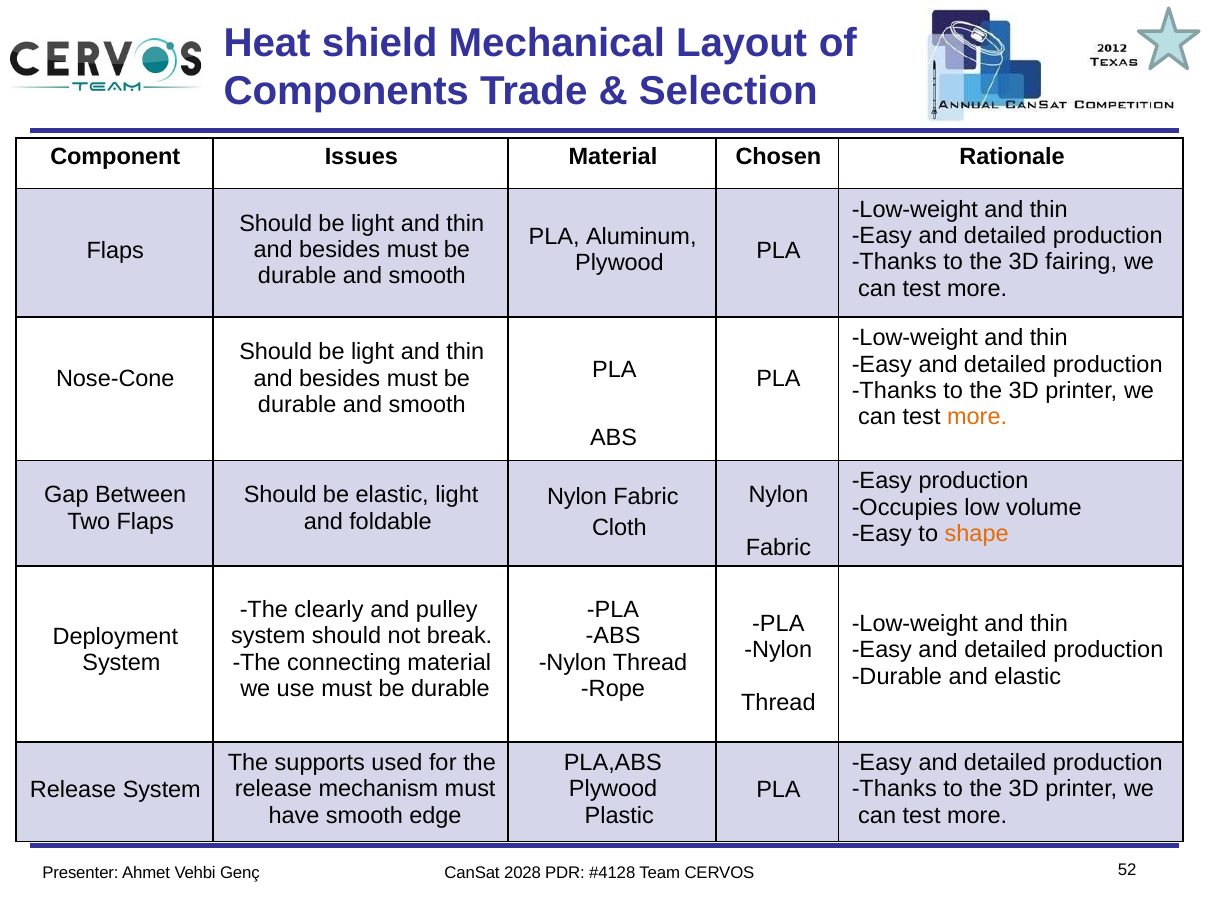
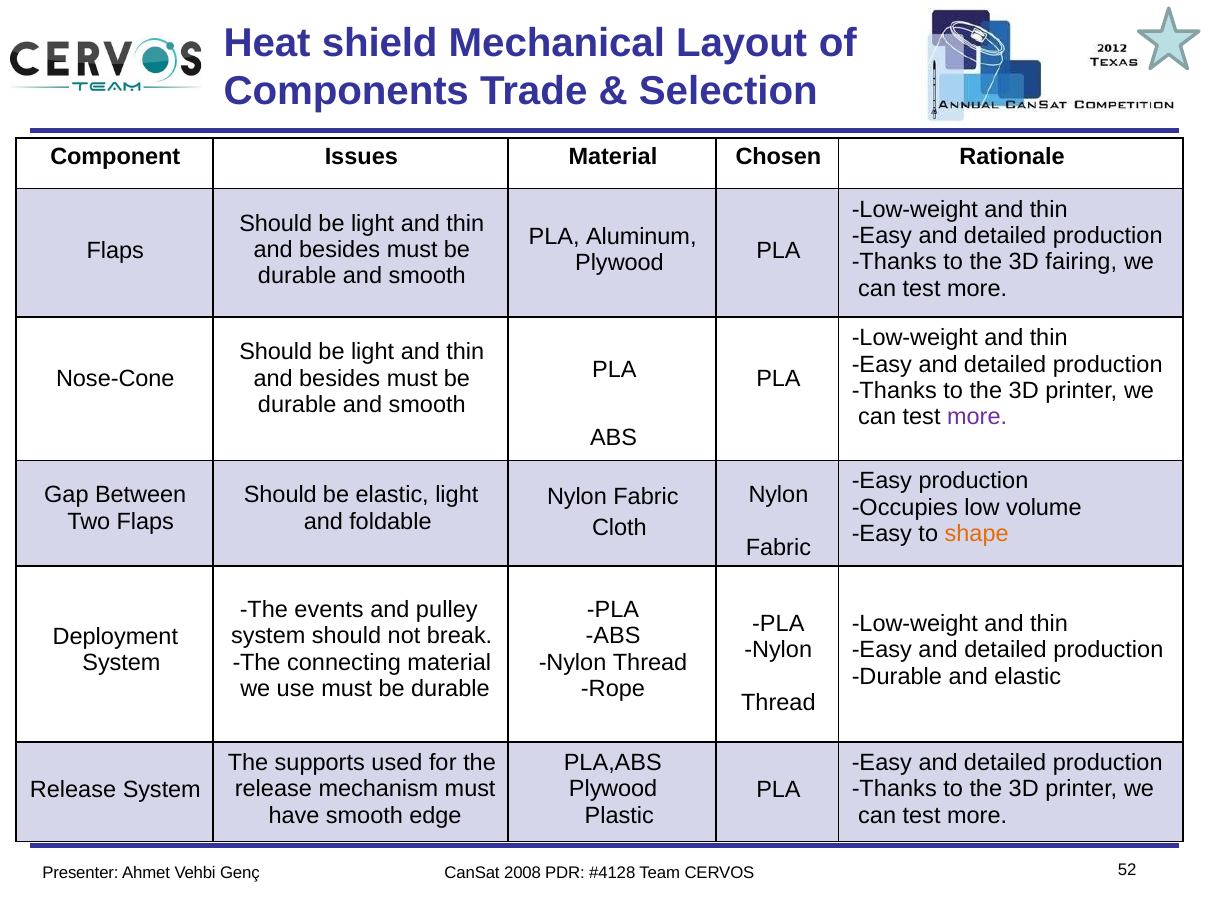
more colour: orange -> purple (977, 417)
clearly: clearly -> events (329, 610)
2028: 2028 -> 2008 (523, 873)
